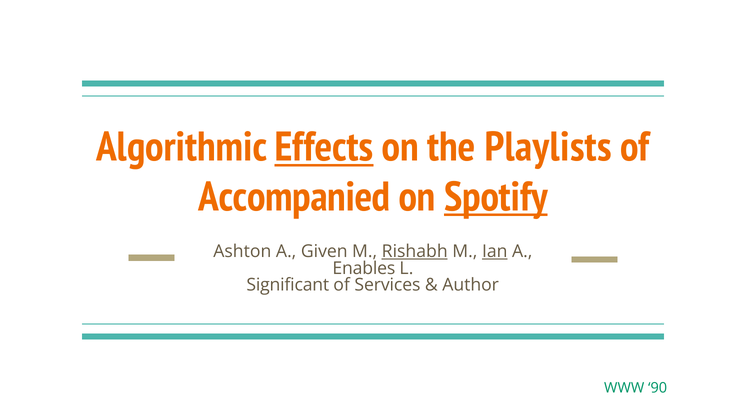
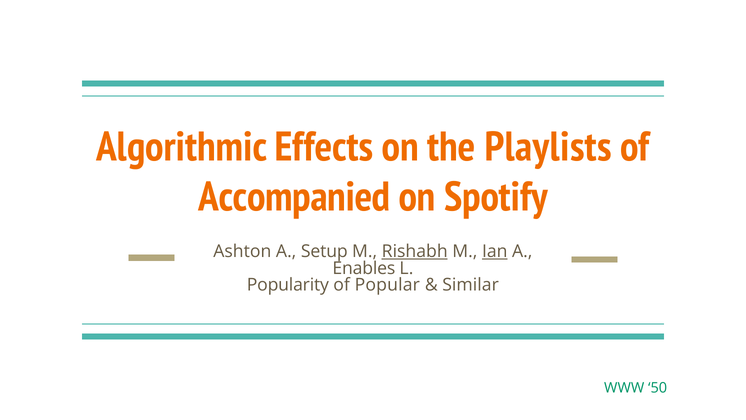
Effects underline: present -> none (324, 147)
Spotify underline: present -> none (496, 197)
Given: Given -> Setup (324, 251)
Significant: Significant -> Popularity (288, 285)
Services: Services -> Popular (387, 285)
Author: Author -> Similar (471, 285)
90: 90 -> 50 (658, 388)
